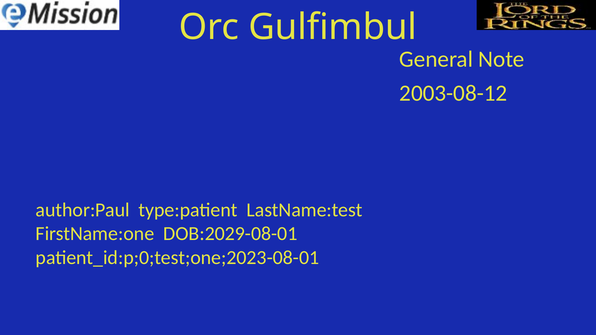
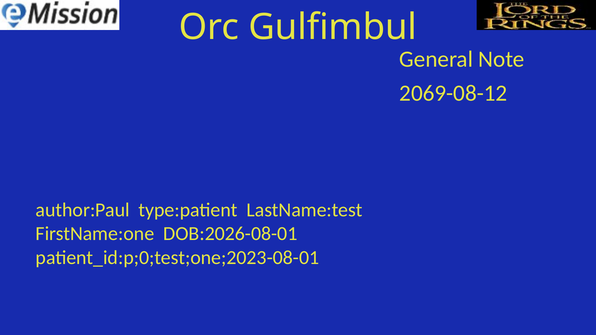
2003-08-12: 2003-08-12 -> 2069-08-12 (453, 93)
DOB:2029-08-01: DOB:2029-08-01 -> DOB:2026-08-01 (230, 234)
